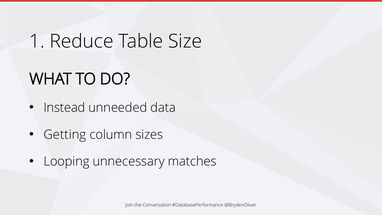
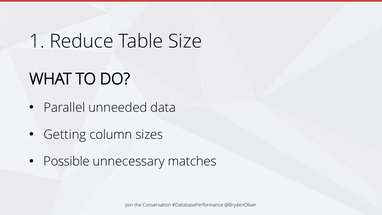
Instead: Instead -> Parallel (64, 108)
Looping: Looping -> Possible (67, 161)
